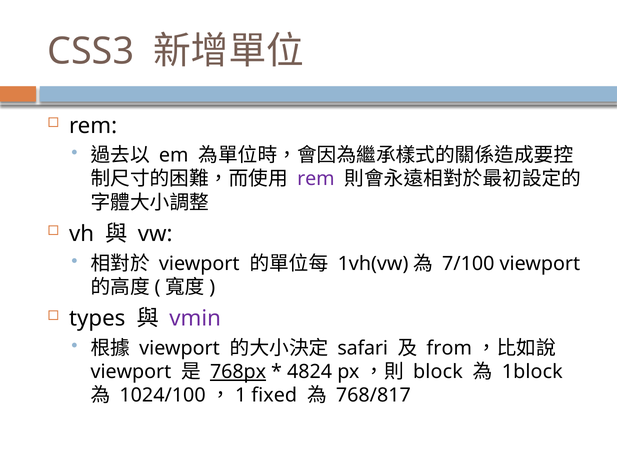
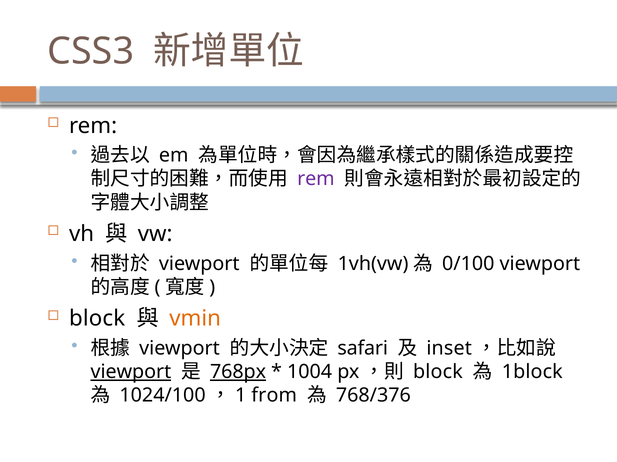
7/100: 7/100 -> 0/100 (468, 264)
types: types -> block (97, 319)
vmin colour: purple -> orange (195, 319)
from: from -> inset (449, 349)
viewport underline: none -> present (131, 372)
4824: 4824 -> 1004 (310, 372)
fixed: fixed -> from (274, 396)
768/817: 768/817 -> 768/376 (373, 396)
